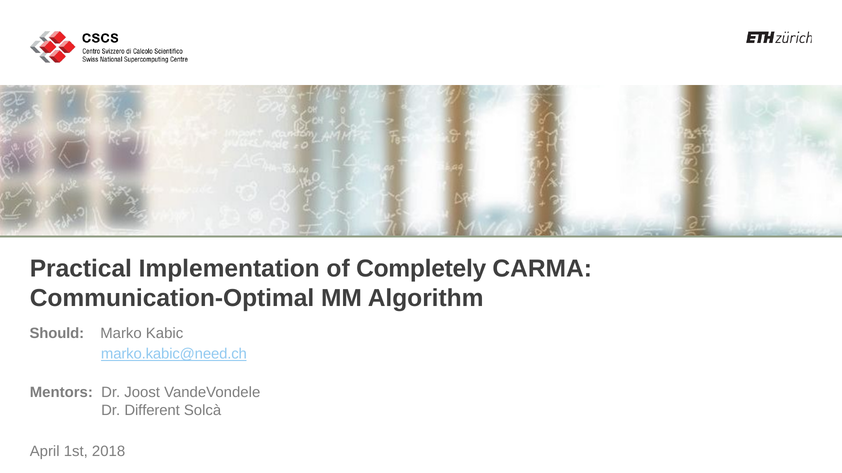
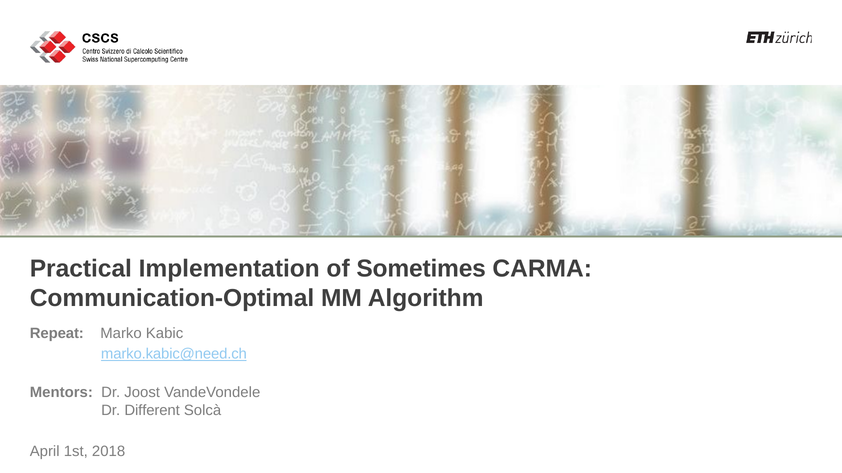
Completely: Completely -> Sometimes (421, 269)
Should: Should -> Repeat (57, 334)
